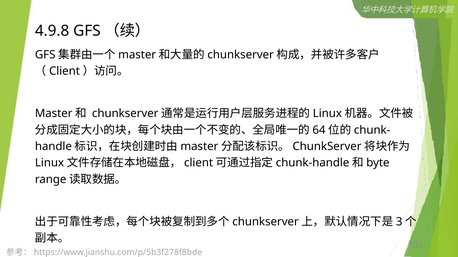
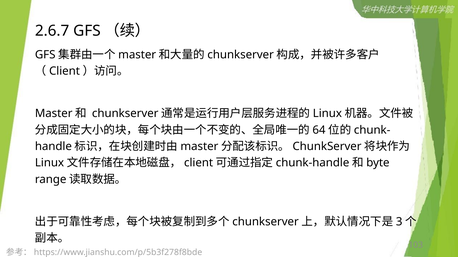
4.9.8: 4.9.8 -> 2.6.7 (52, 31)
